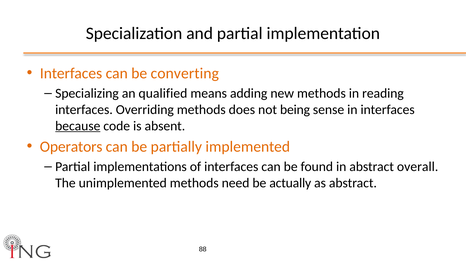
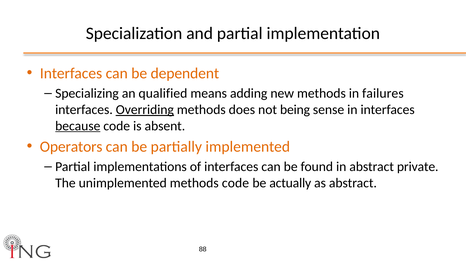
converting: converting -> dependent (185, 73)
reading: reading -> failures (383, 93)
Overriding underline: none -> present (145, 110)
overall: overall -> private (418, 167)
methods need: need -> code (235, 183)
